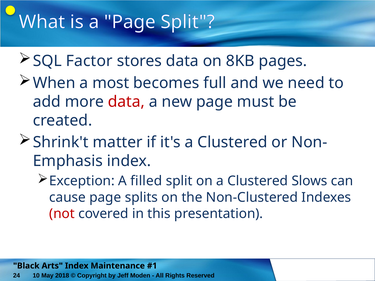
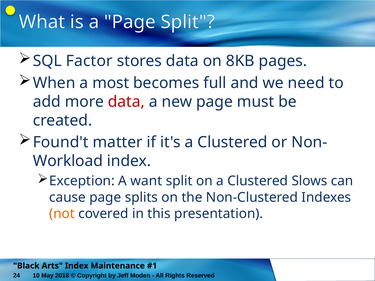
Shrink't: Shrink't -> Found't (61, 142)
Emphasis: Emphasis -> Workload (68, 161)
filled: filled -> want (146, 181)
not colour: red -> orange (62, 214)
